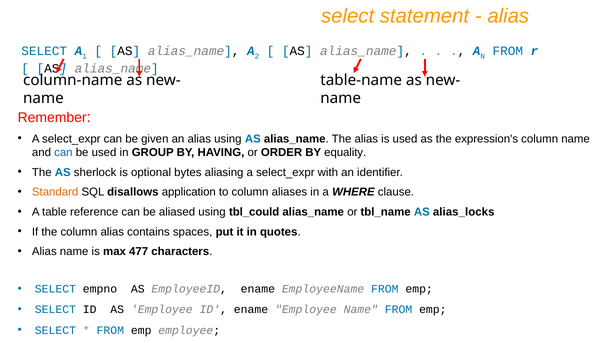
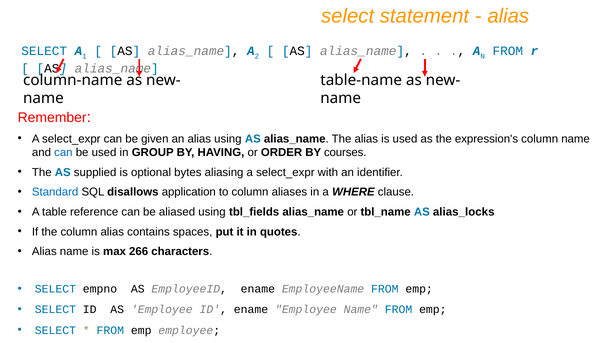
equality: equality -> courses (345, 153)
sherlock: sherlock -> supplied (95, 172)
Standard colour: orange -> blue (55, 192)
tbl_could: tbl_could -> tbl_fields (254, 212)
477: 477 -> 266 (139, 252)
